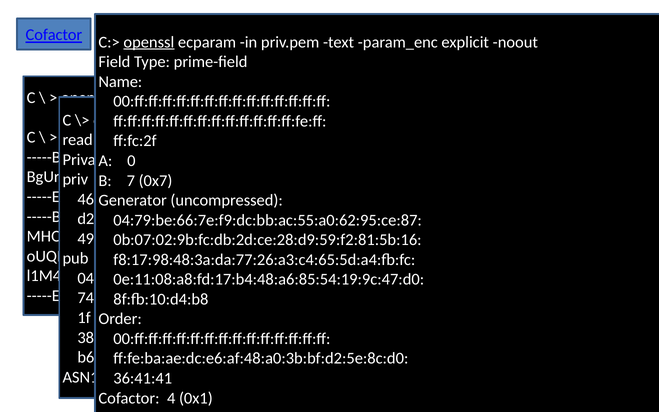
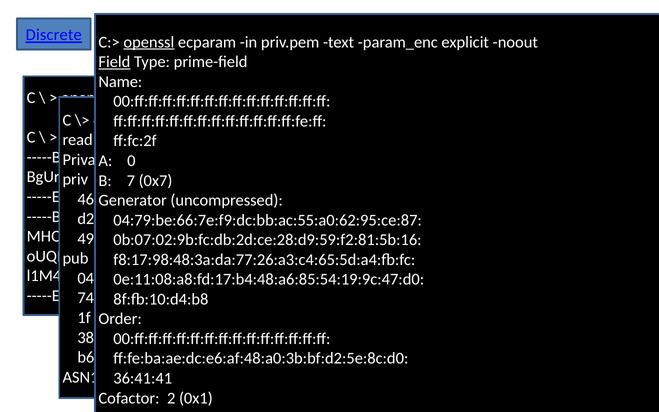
Cofactor: Cofactor -> Discrete (54, 35)
Field underline: none -> present (114, 62)
4: 4 -> 2 (171, 398)
